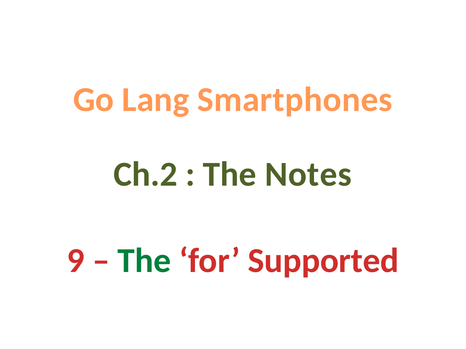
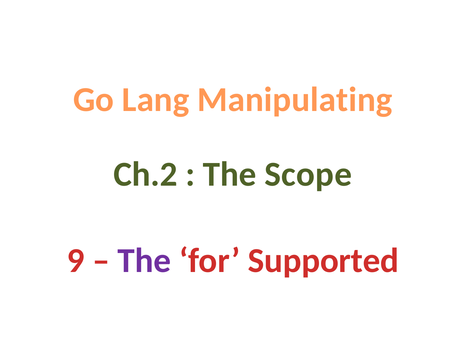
Smartphones: Smartphones -> Manipulating (295, 100)
Notes: Notes -> Scope (308, 175)
The colour: green -> purple (144, 261)
